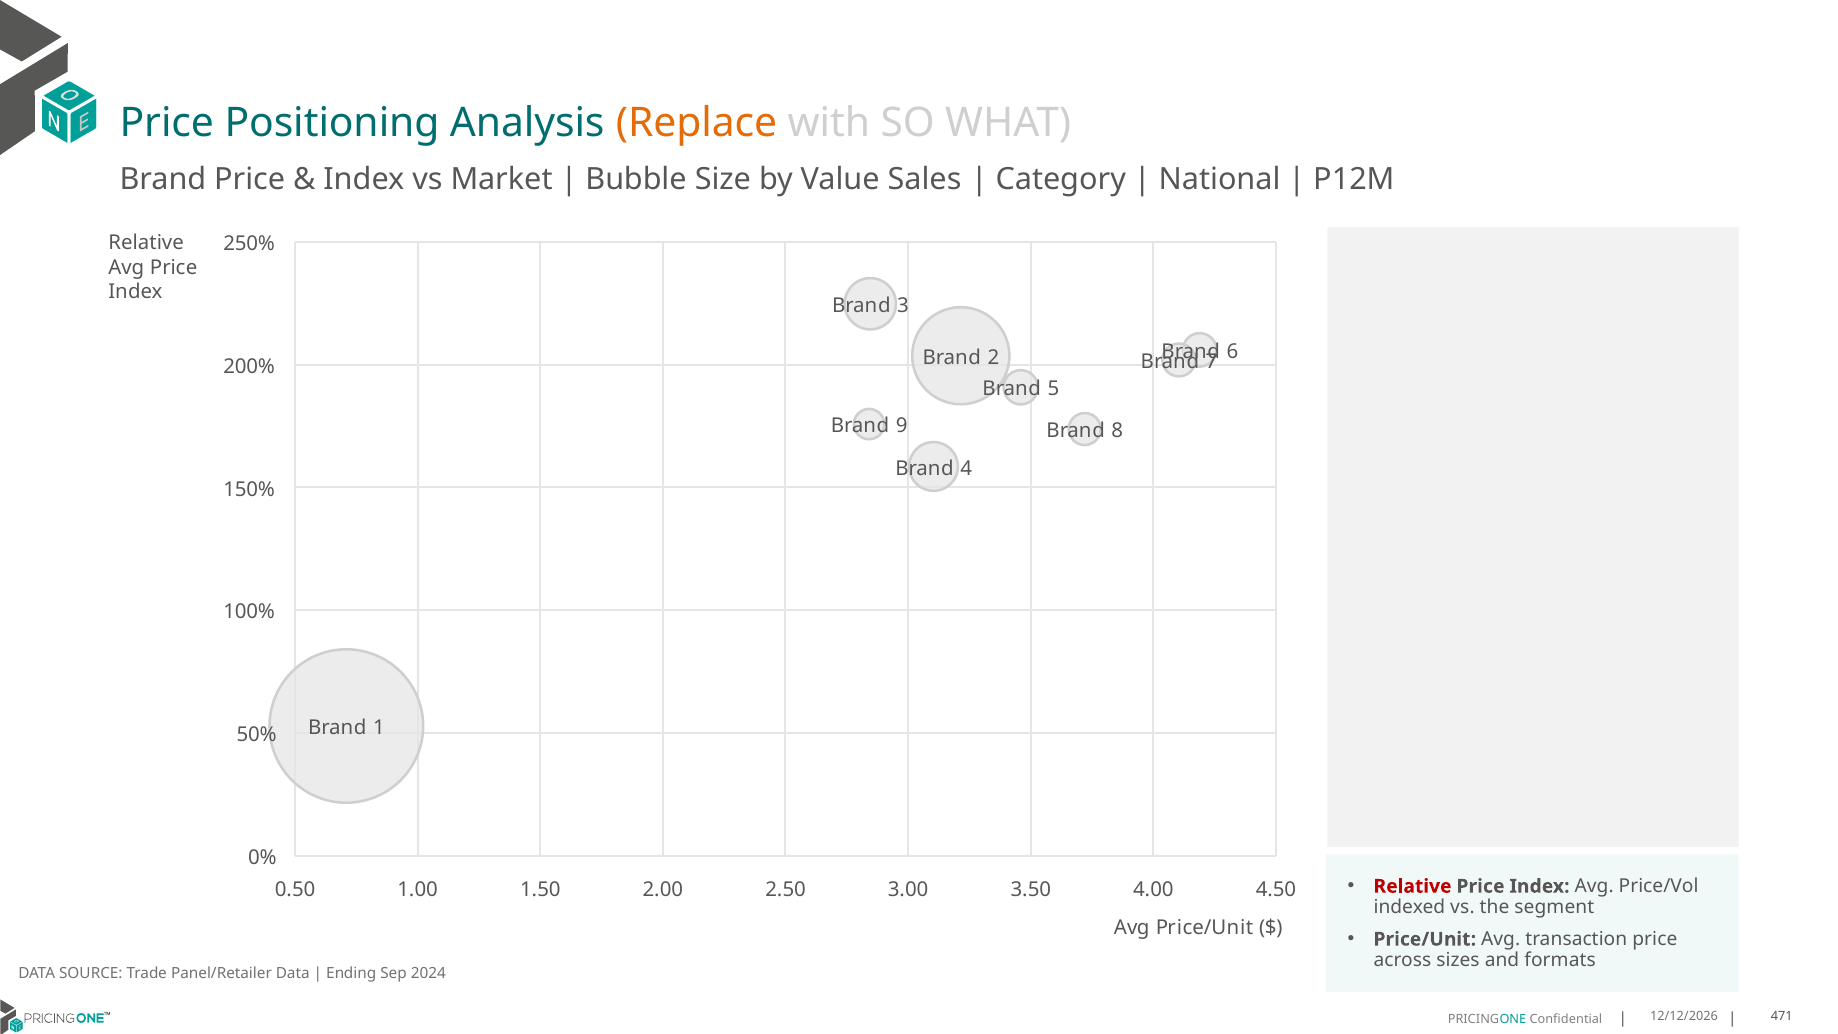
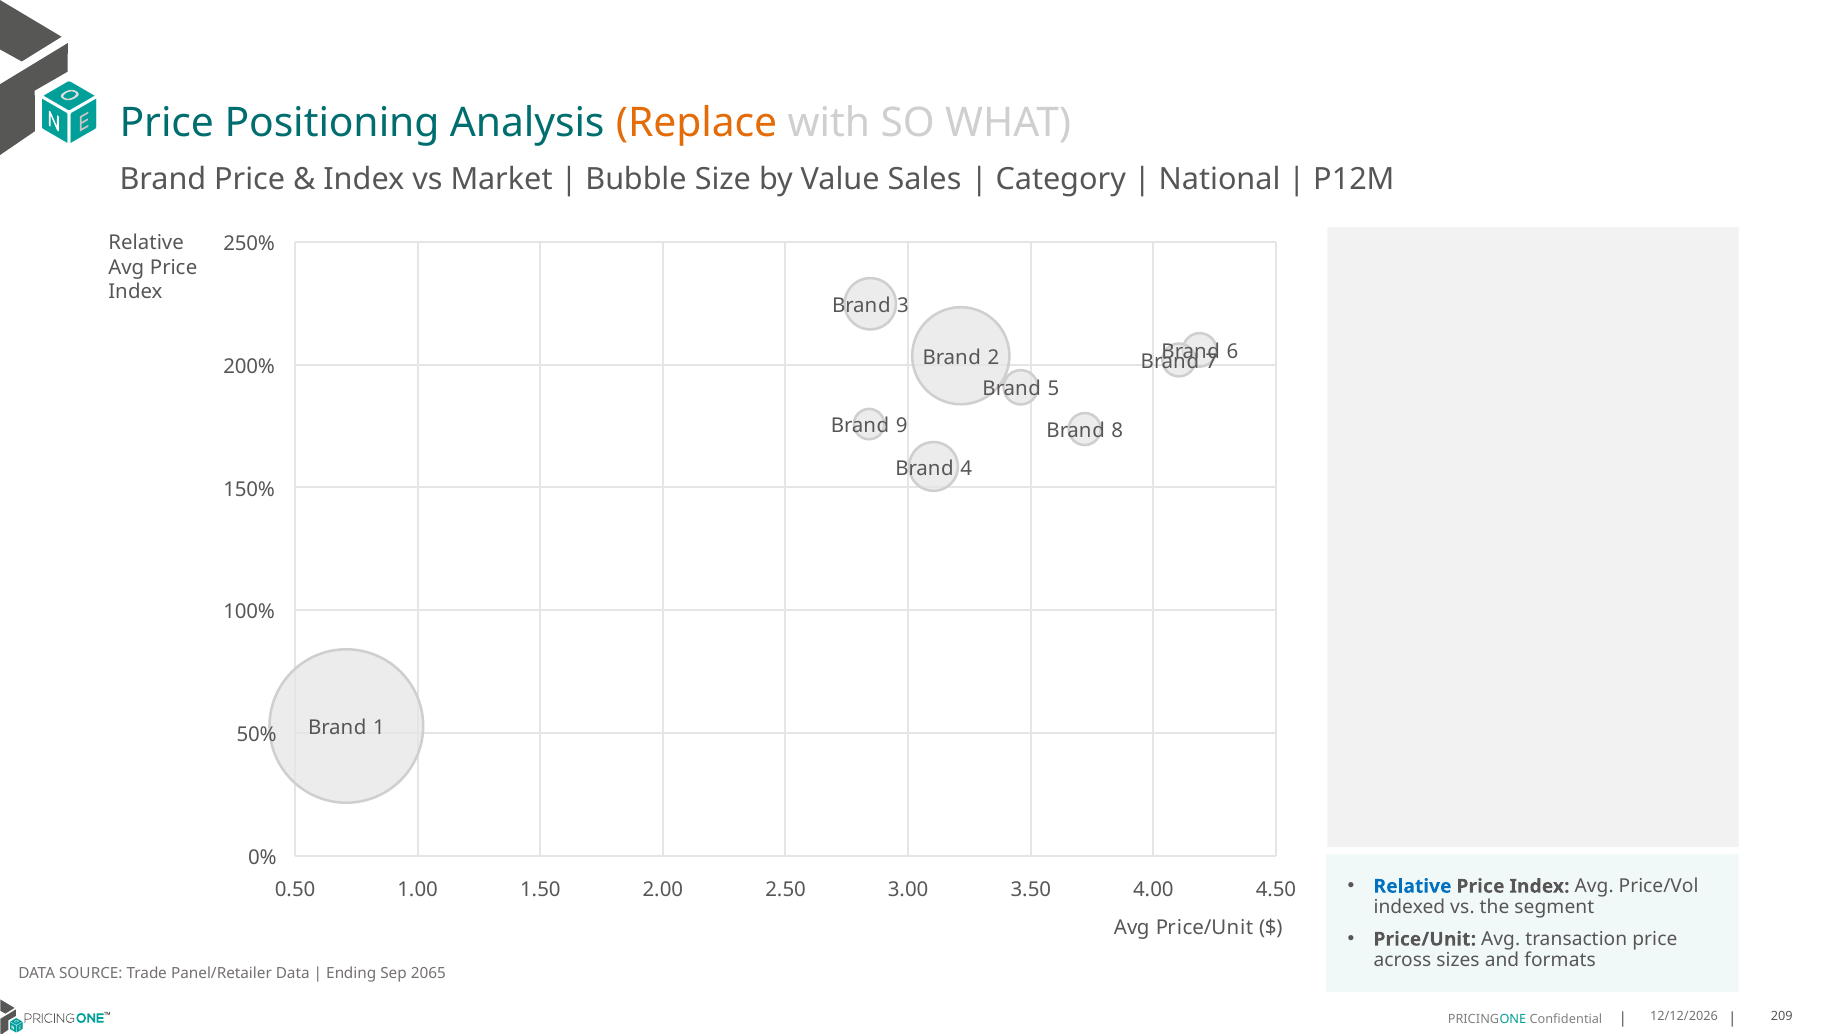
Relative colour: red -> blue (1413, 886)
2024: 2024 -> 2065 (428, 974)
471: 471 -> 209 (1782, 1017)
